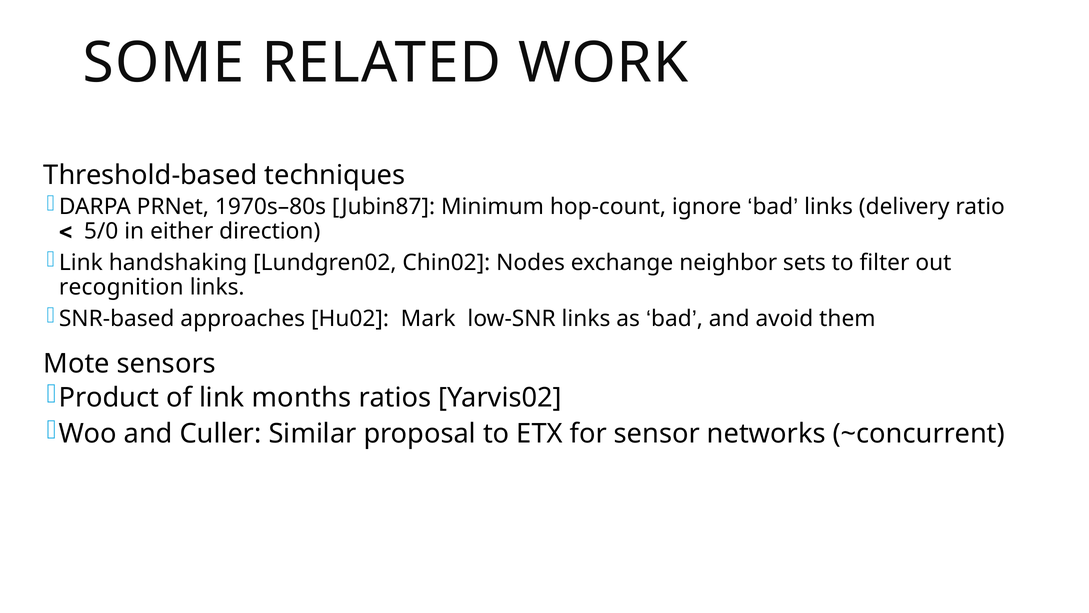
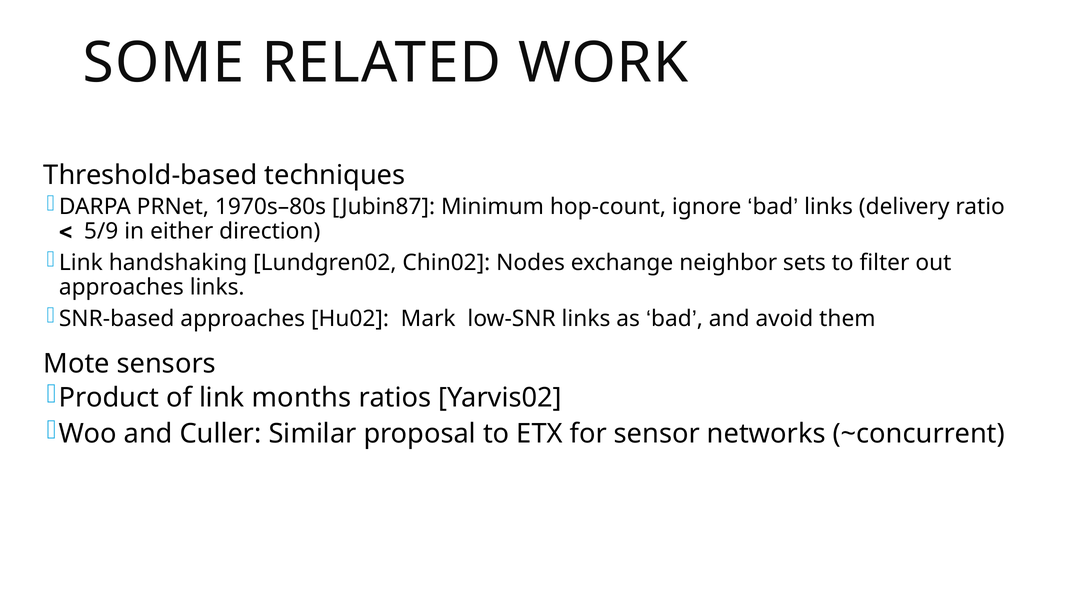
5/0: 5/0 -> 5/9 (101, 231)
recognition: recognition -> approaches (121, 287)
